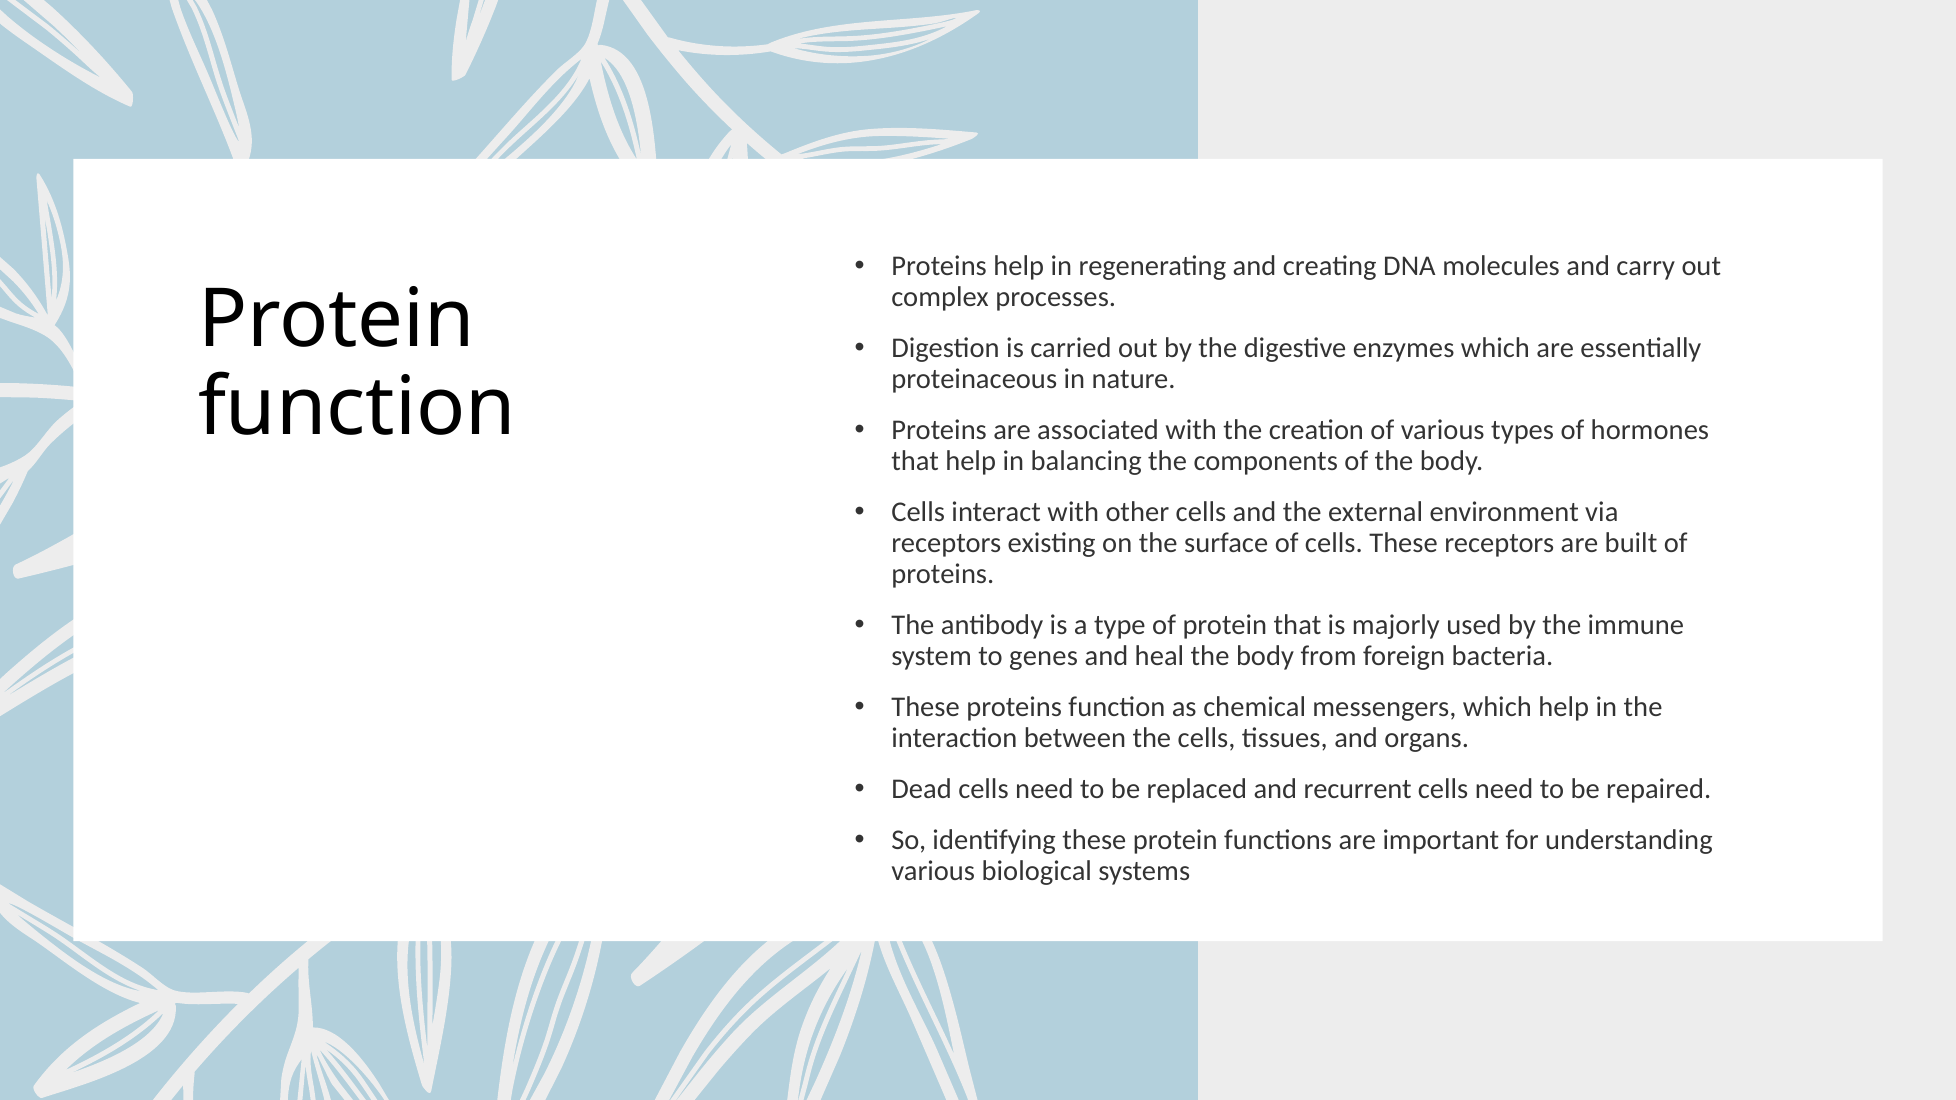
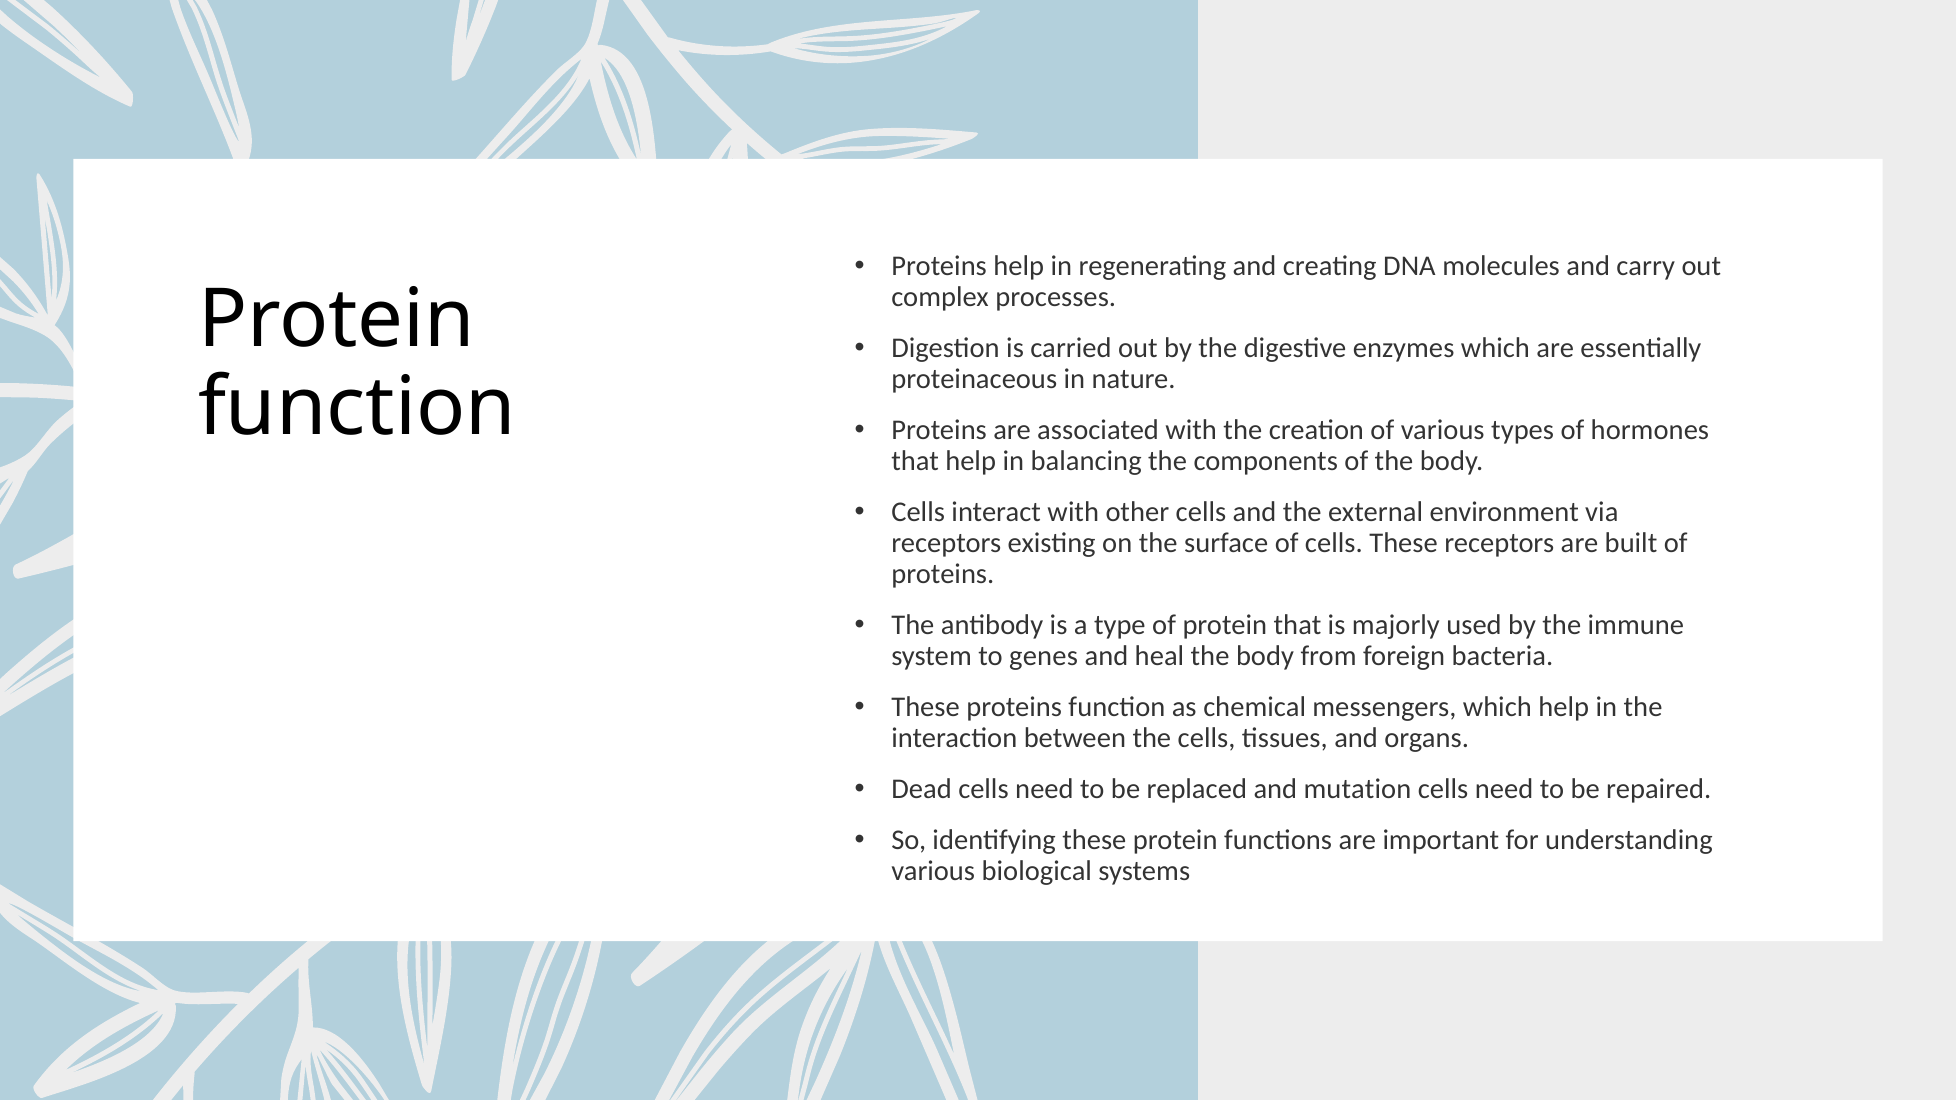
recurrent: recurrent -> mutation (1357, 789)
